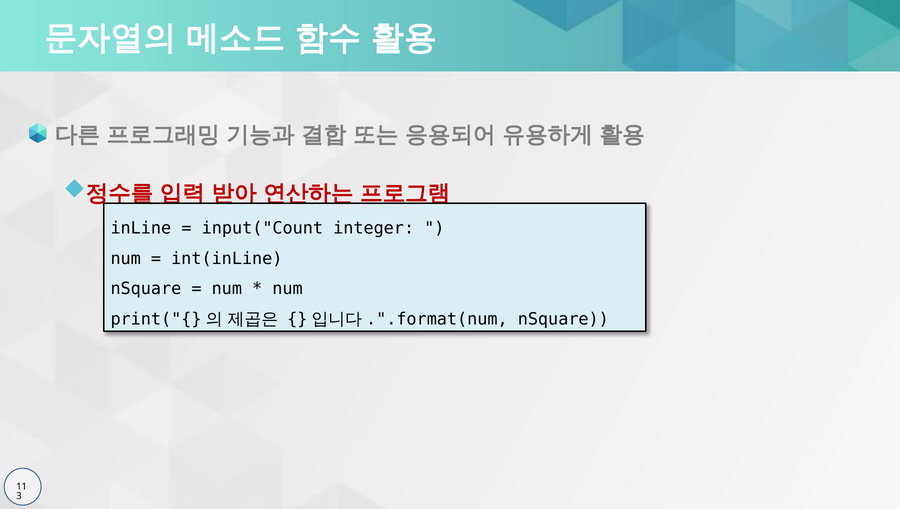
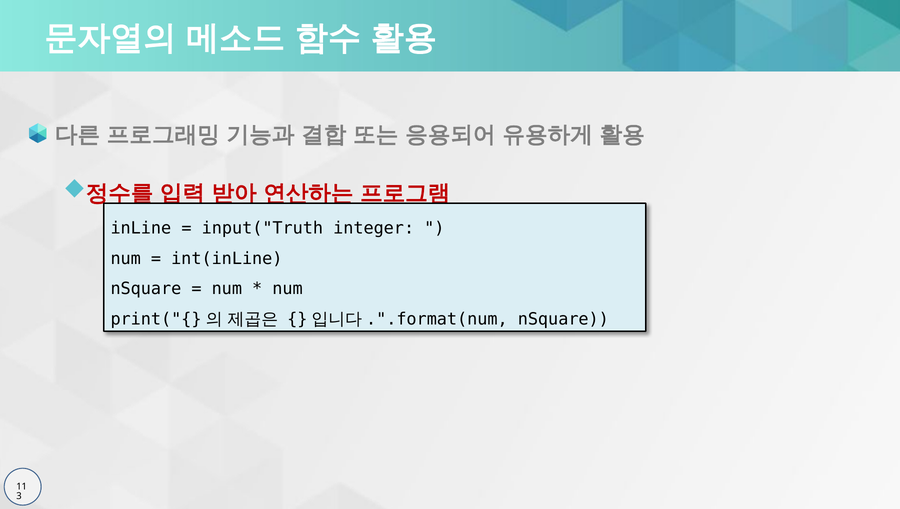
input("Count: input("Count -> input("Truth (262, 228)
